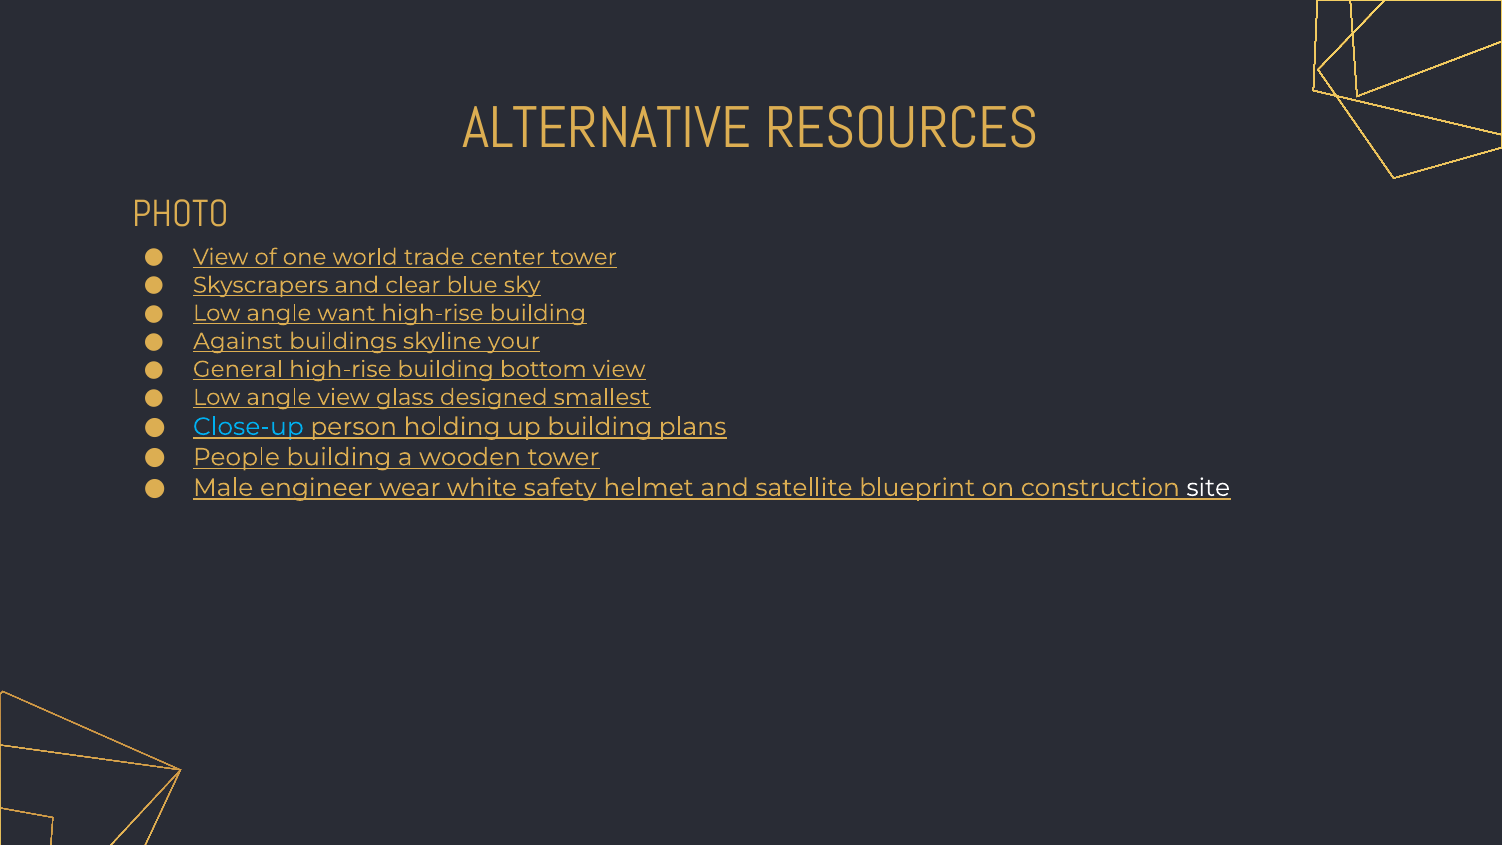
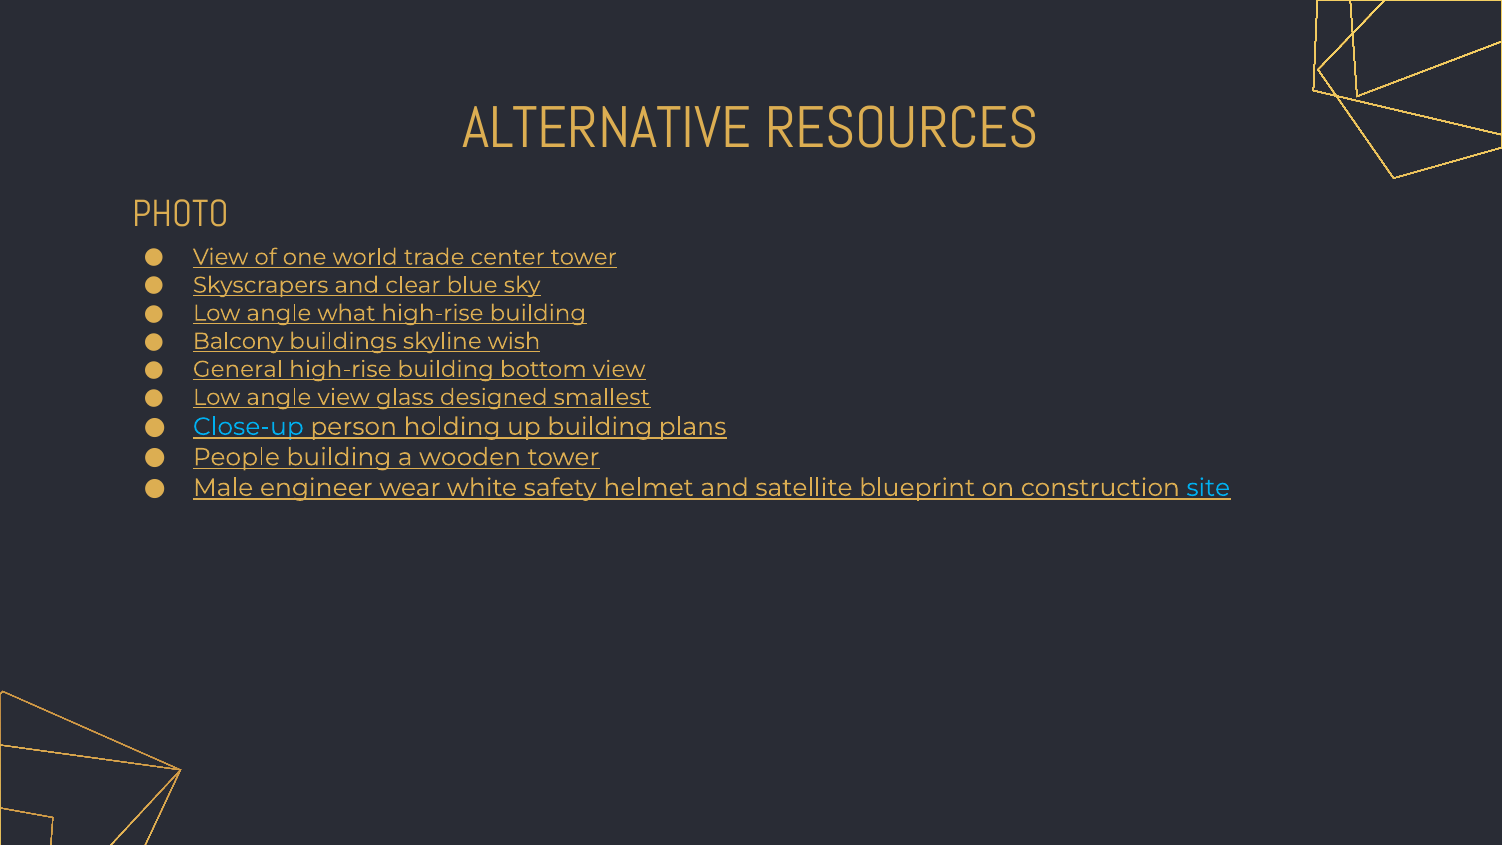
want: want -> what (346, 313)
Against: Against -> Balcony (238, 341)
your: your -> wish (514, 341)
site colour: white -> light blue (1208, 488)
